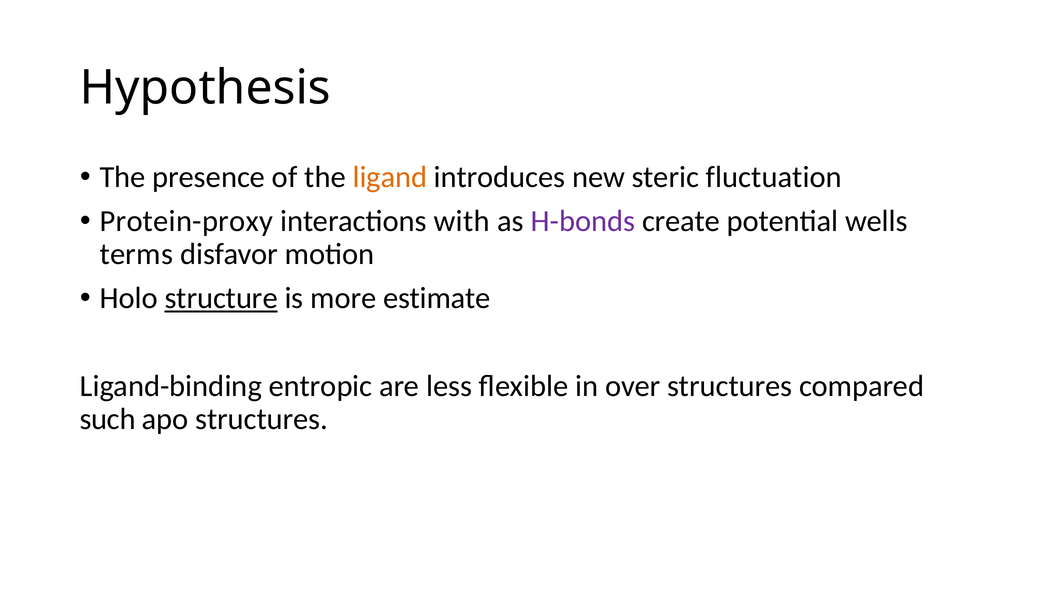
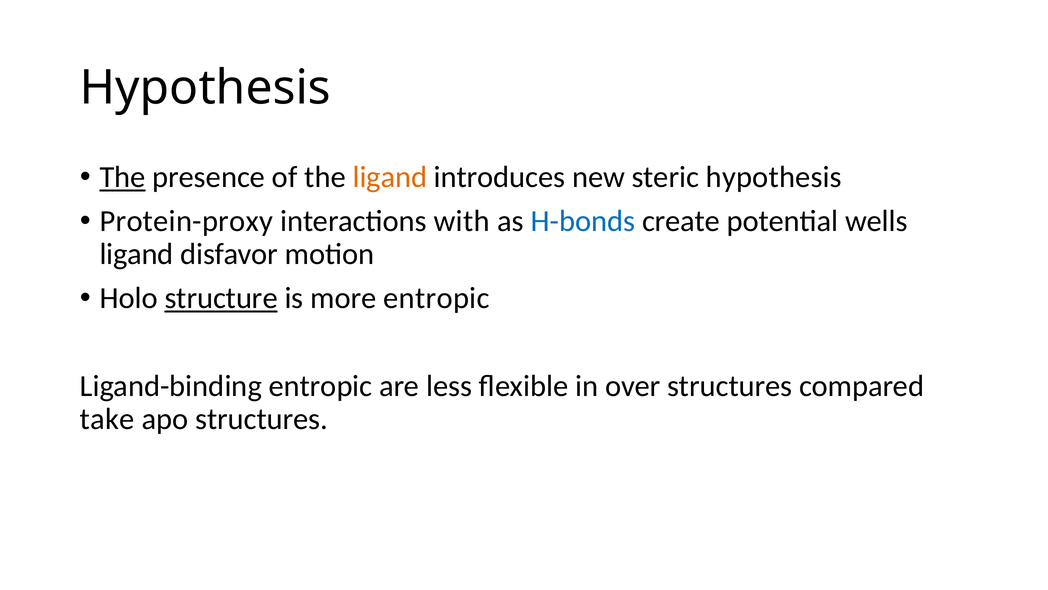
The underline: none -> present (123, 177)
steric fluctuation: fluctuation -> hypothesis (774, 177)
H-bonds colour: purple -> blue (583, 221)
terms: terms -> ligand (137, 254)
more estimate: estimate -> entropic (436, 298)
such: such -> take (107, 419)
